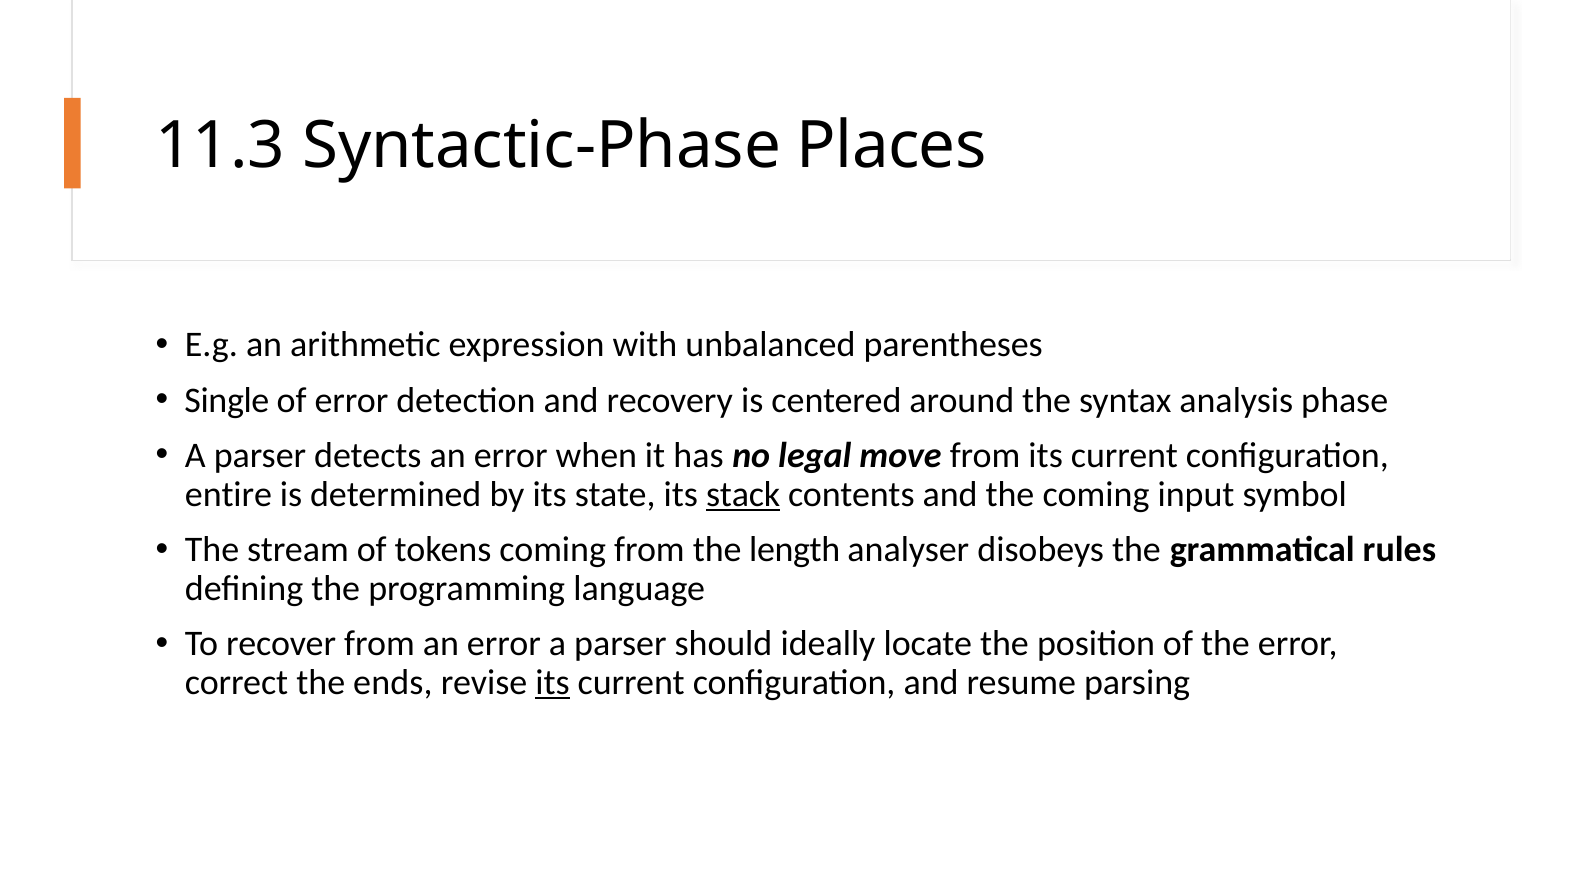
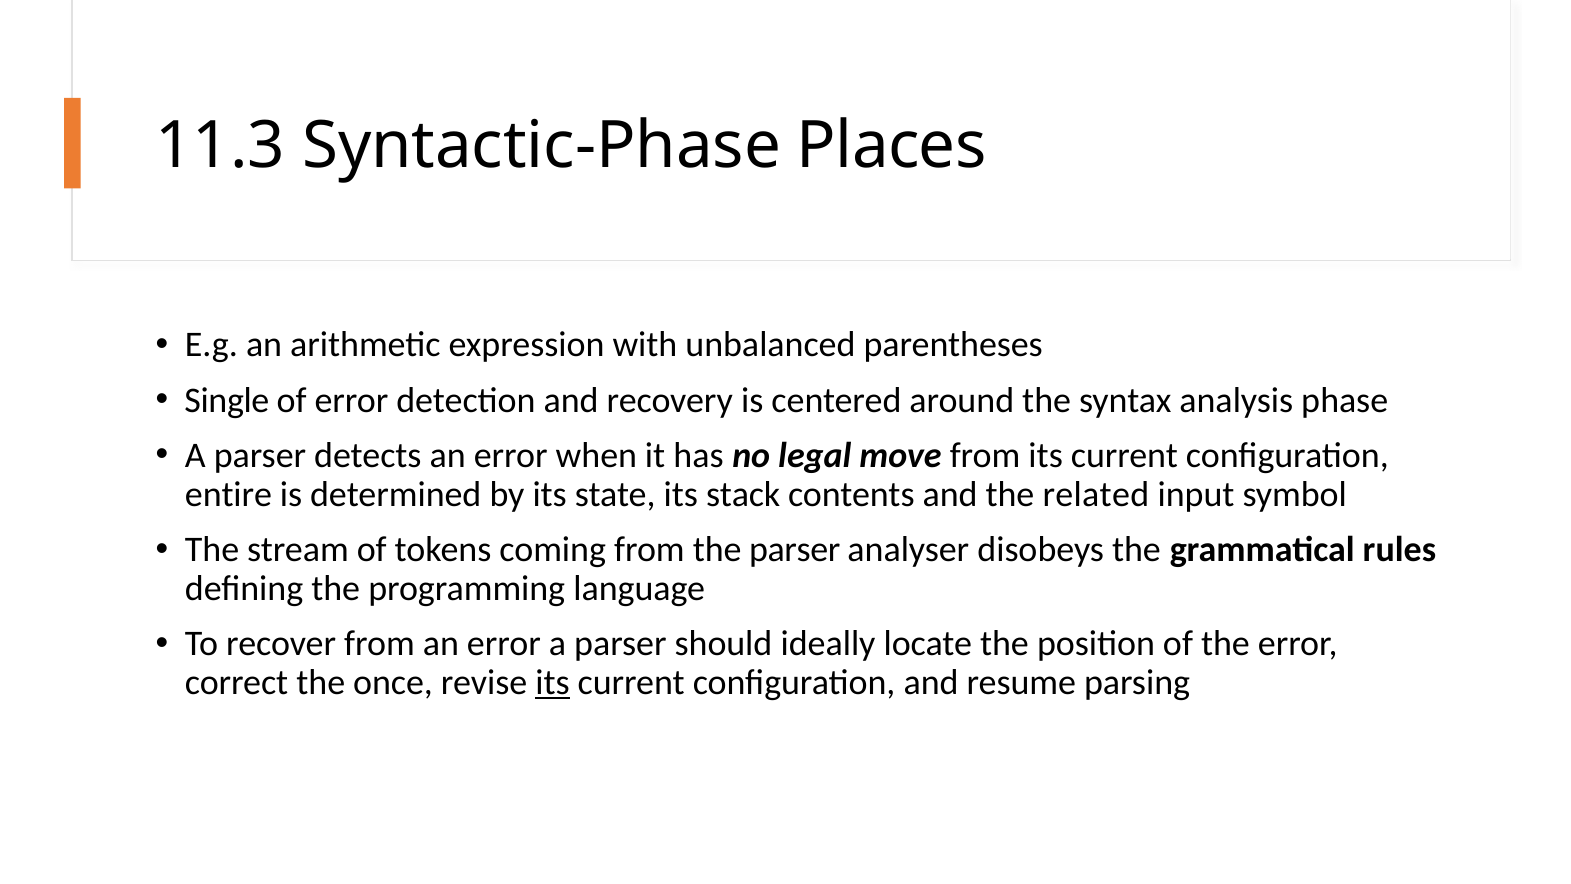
stack underline: present -> none (743, 494)
the coming: coming -> related (1096, 494)
the length: length -> parser (795, 549)
ends: ends -> once (393, 682)
